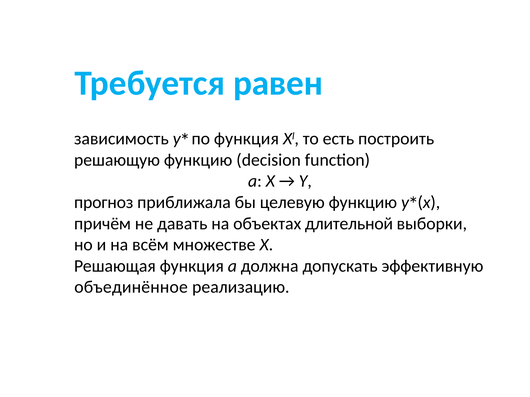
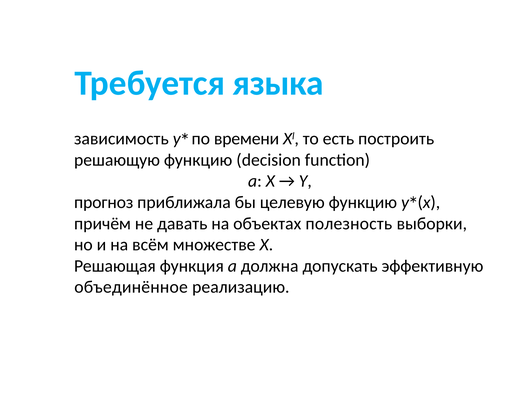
равен: равен -> языка (278, 83)
функция: функция -> времени (247, 139)
длительной: длительной -> полезность (349, 224)
